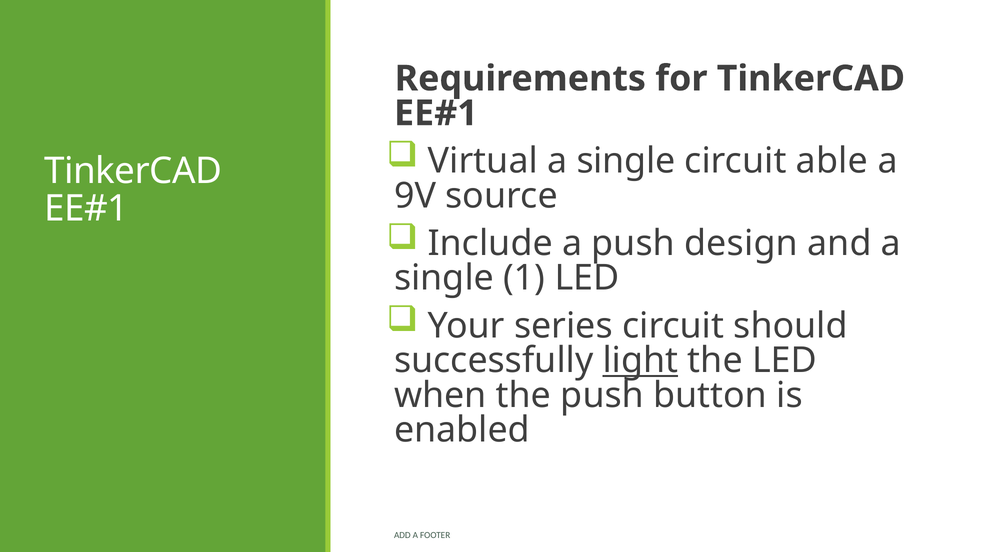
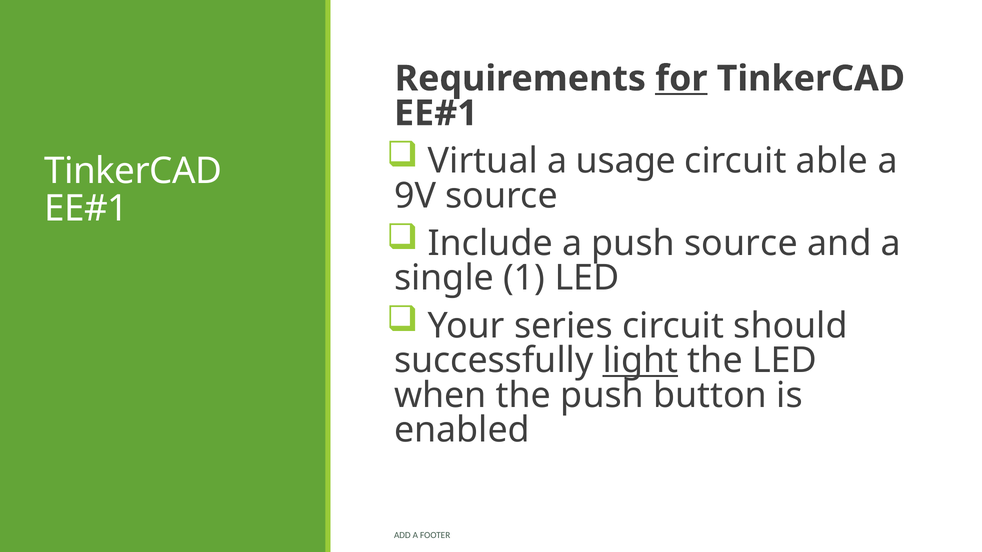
for underline: none -> present (681, 79)
single: single -> usage (626, 161)
push design: design -> source (741, 243)
